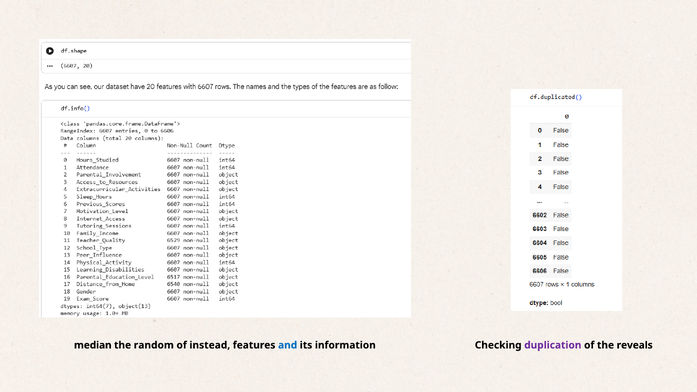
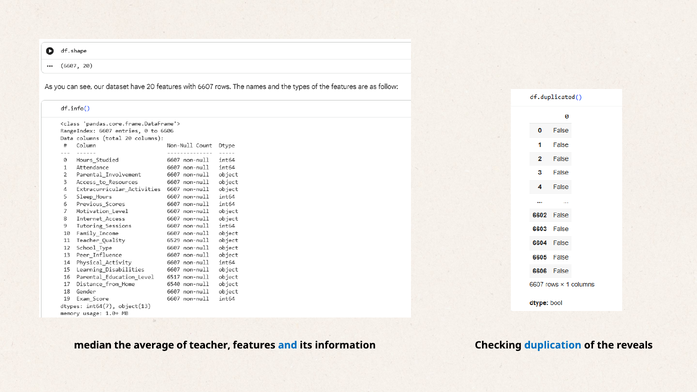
random: random -> average (154, 345)
instead: instead -> teacher (210, 345)
duplication colour: purple -> blue (553, 345)
